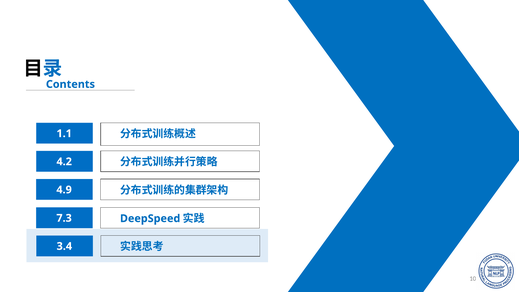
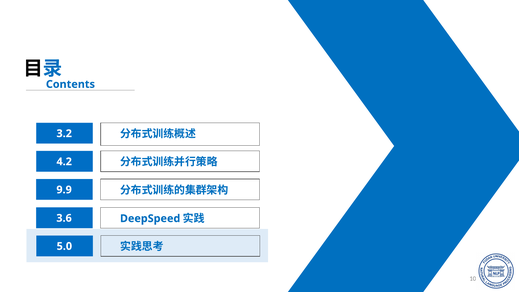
1.1: 1.1 -> 3.2 (64, 133)
4.9: 4.9 -> 9.9 (64, 190)
7.3: 7.3 -> 3.6 (64, 218)
3.4: 3.4 -> 5.0 (64, 246)
